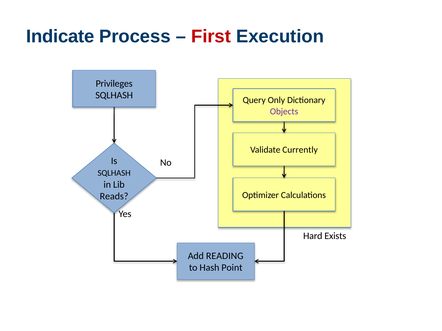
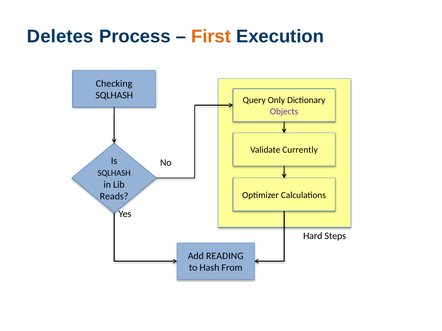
Indicate: Indicate -> Deletes (60, 36)
First colour: red -> orange (211, 36)
Privileges: Privileges -> Checking (114, 84)
Exists: Exists -> Steps (335, 236)
Point: Point -> From (232, 268)
